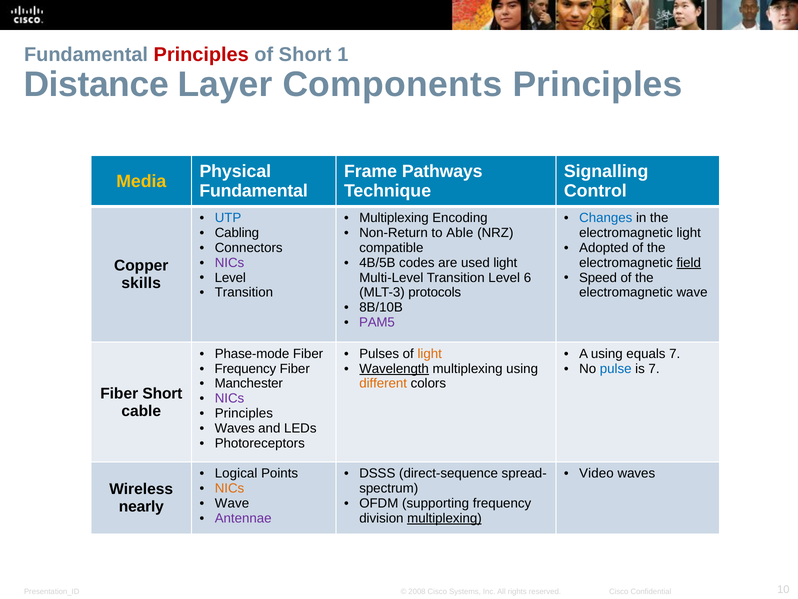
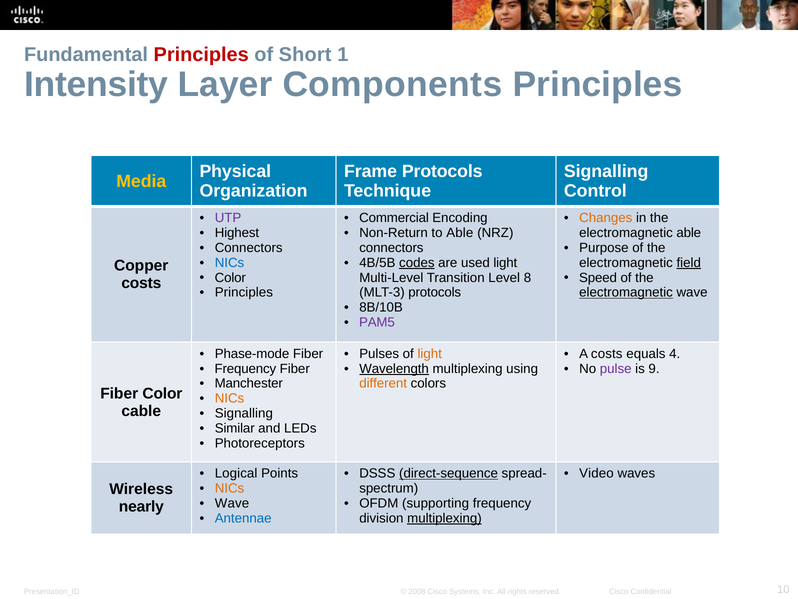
Distance: Distance -> Intensity (96, 85)
Frame Pathways: Pathways -> Protocols (442, 171)
Fundamental: Fundamental -> Organization (254, 191)
UTP colour: blue -> purple (228, 218)
Multiplexing: Multiplexing -> Commercial (394, 218)
Changes colour: blue -> orange (606, 218)
Cabling: Cabling -> Highest (237, 233)
electromagnetic light: light -> able (689, 233)
Adopted: Adopted -> Purpose (604, 248)
compatible: compatible -> connectors (391, 248)
NICs colour: purple -> blue (230, 263)
codes underline: none -> present (417, 263)
Level: Level -> Color (230, 277)
6: 6 -> 8 (527, 277)
skills: skills -> costs (141, 283)
Transition: Transition -> Principles (244, 292)
electromagnetic underline: none -> present (626, 292)
A using: using -> costs (607, 353)
equals 7: 7 -> 4 (675, 353)
pulse colour: blue -> purple (616, 368)
is 7: 7 -> 9 (654, 368)
Fiber Short: Short -> Color (162, 393)
NICs colour: purple -> orange (230, 398)
Principles: Principles -> Signalling (244, 413)
Waves: Waves -> Similar (235, 428)
direct-sequence underline: none -> present (449, 473)
Antennae colour: purple -> blue (243, 518)
